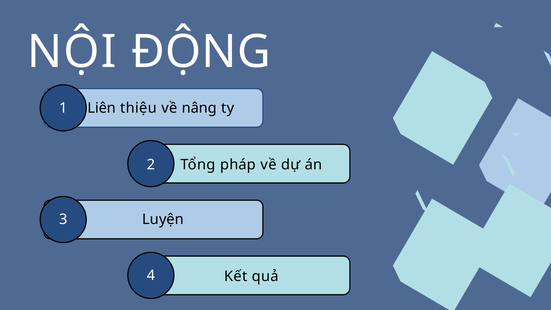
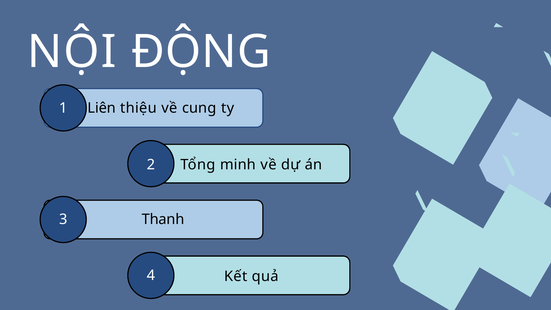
nâng: nâng -> cung (199, 108)
pháp: pháp -> minh (238, 165)
Luyện: Luyện -> Thanh (163, 219)
